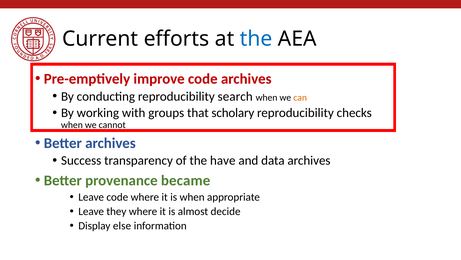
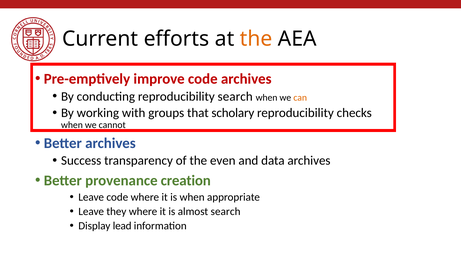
the colour: blue -> orange (256, 39)
have: have -> even (223, 160)
became: became -> creation (186, 180)
almost decide: decide -> search (226, 211)
else: else -> lead (122, 225)
